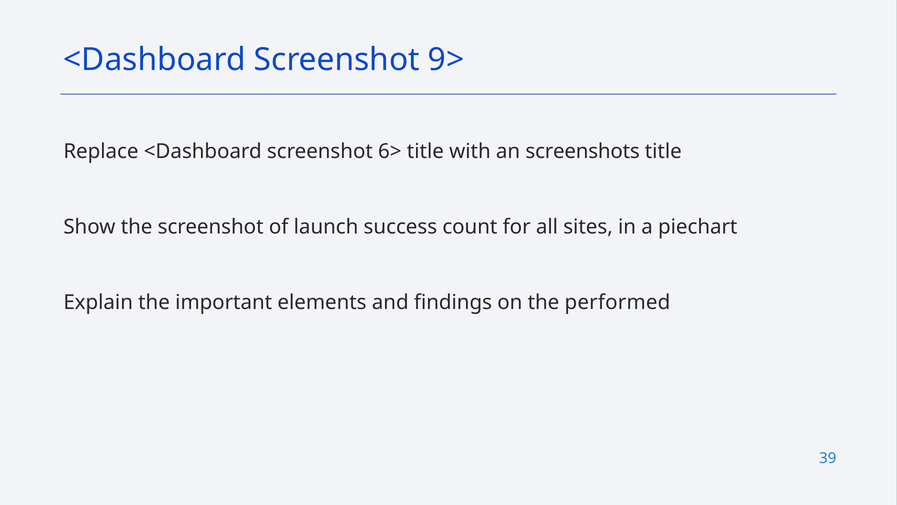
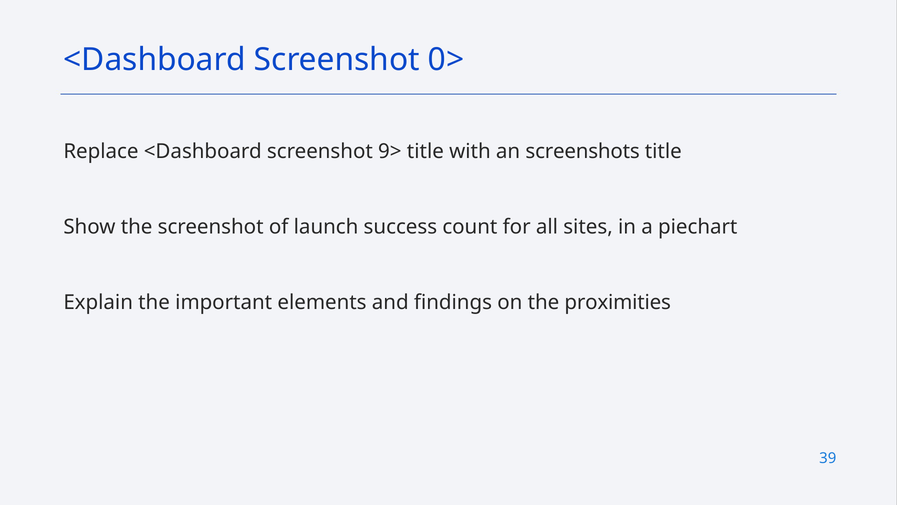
9>: 9> -> 0> (446, 60)
6>: 6> -> 9> (390, 151)
performed: performed -> proximities (618, 302)
